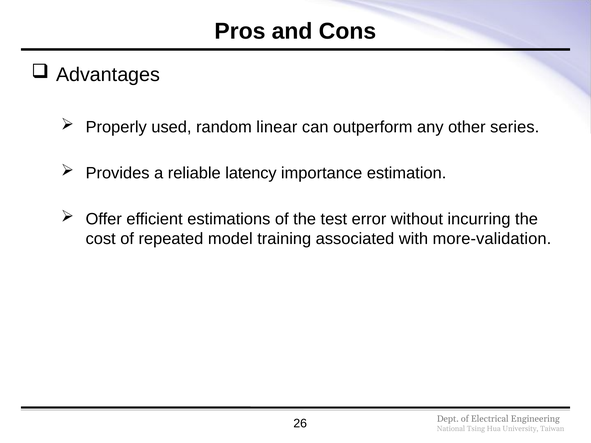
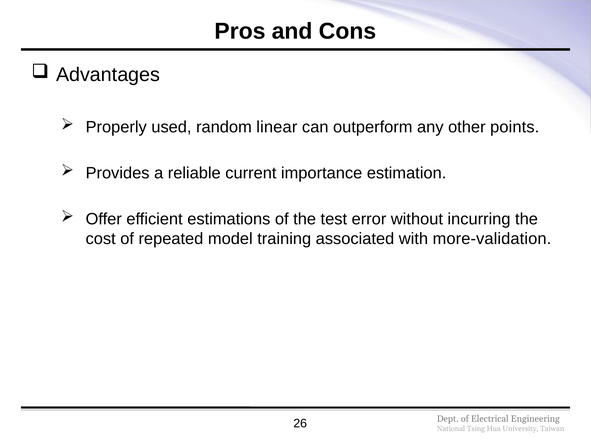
series: series -> points (515, 127)
latency: latency -> current (251, 173)
